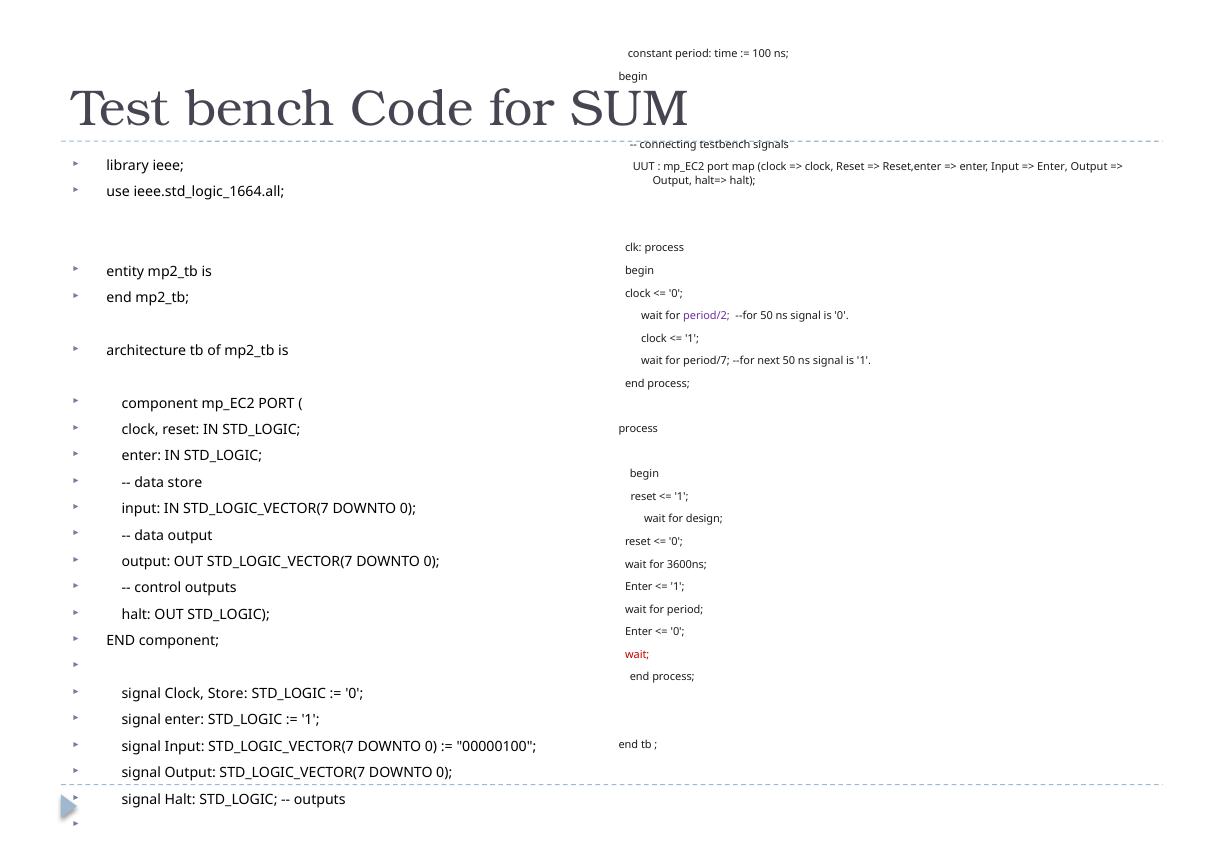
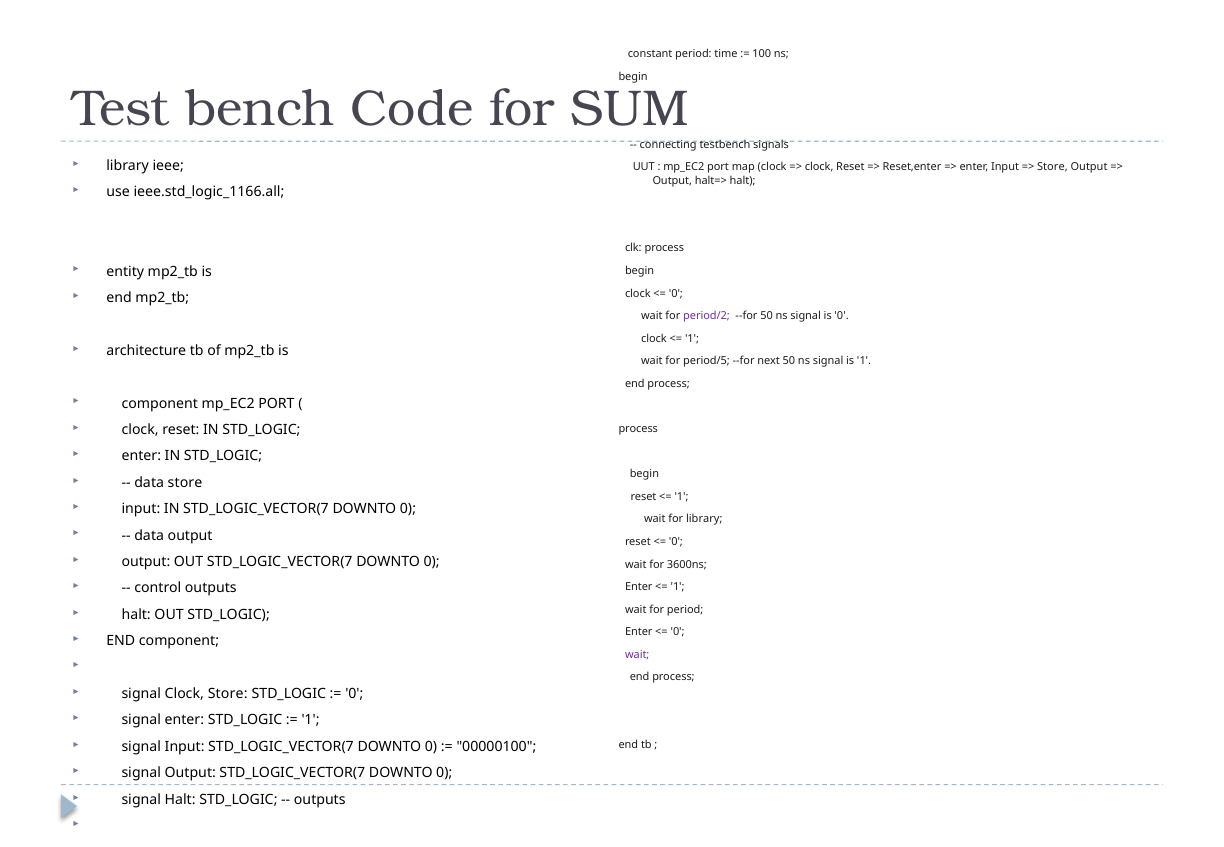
Enter: Enter -> Store (1052, 167)
ieee.std_logic_1664.all: ieee.std_logic_1664.all -> ieee.std_logic_1166.all (209, 192)
period/7: period/7 -> period/5 (706, 361)
for design: design -> library (704, 519)
wait colour: red -> purple (637, 655)
